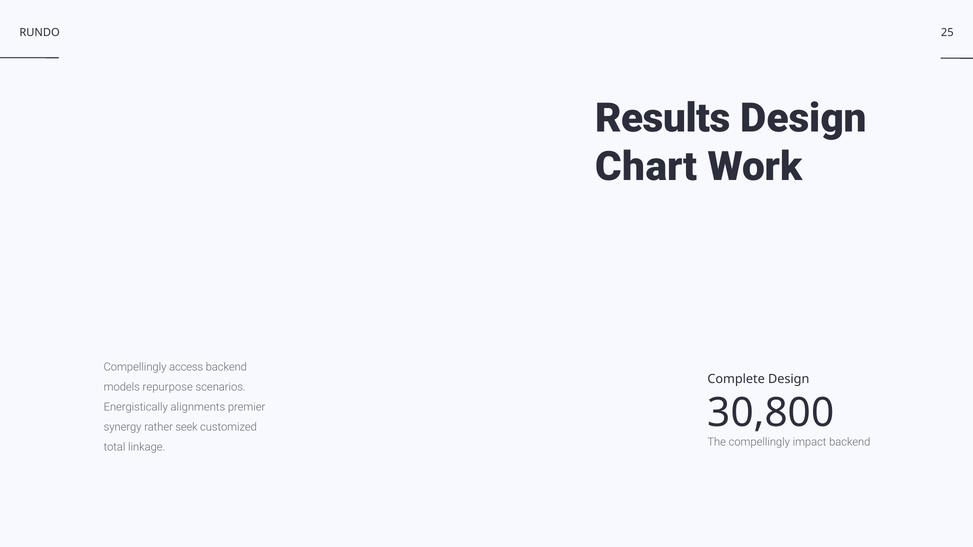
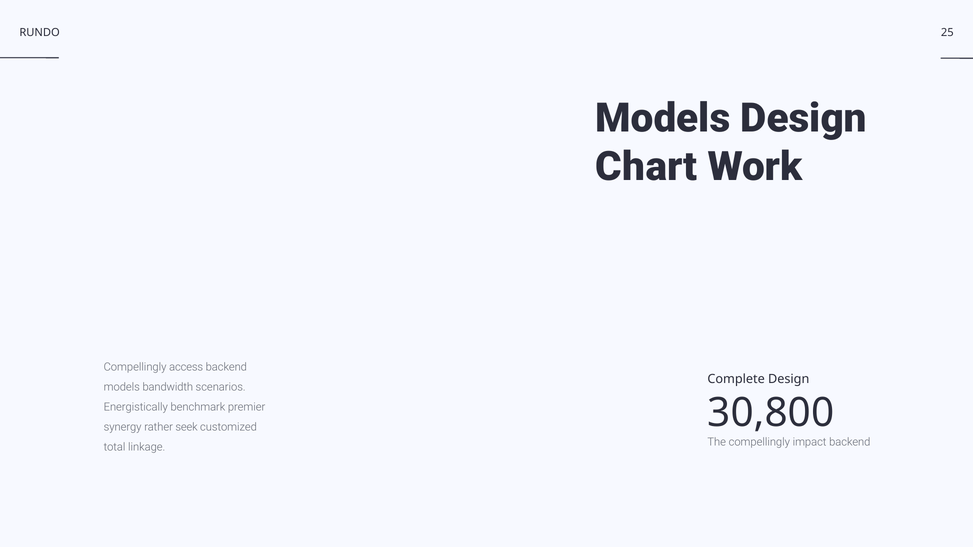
Results: Results -> Models (663, 118)
repurpose: repurpose -> bandwidth (168, 387)
alignments: alignments -> benchmark (198, 407)
